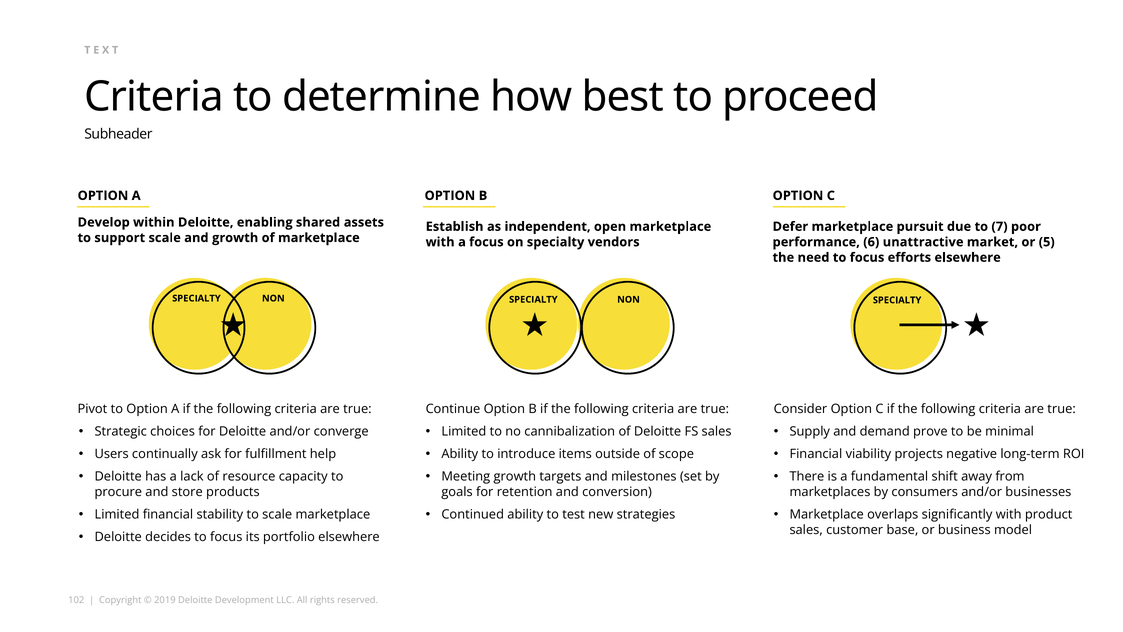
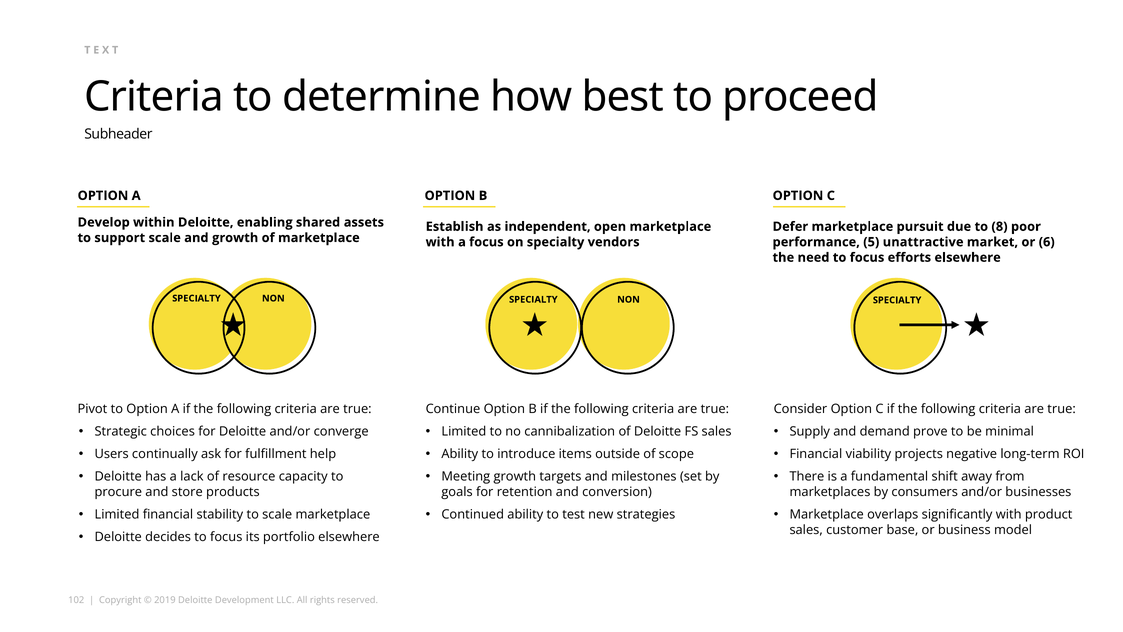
7: 7 -> 8 (1000, 226)
6: 6 -> 5 (871, 242)
5: 5 -> 6 (1047, 242)
